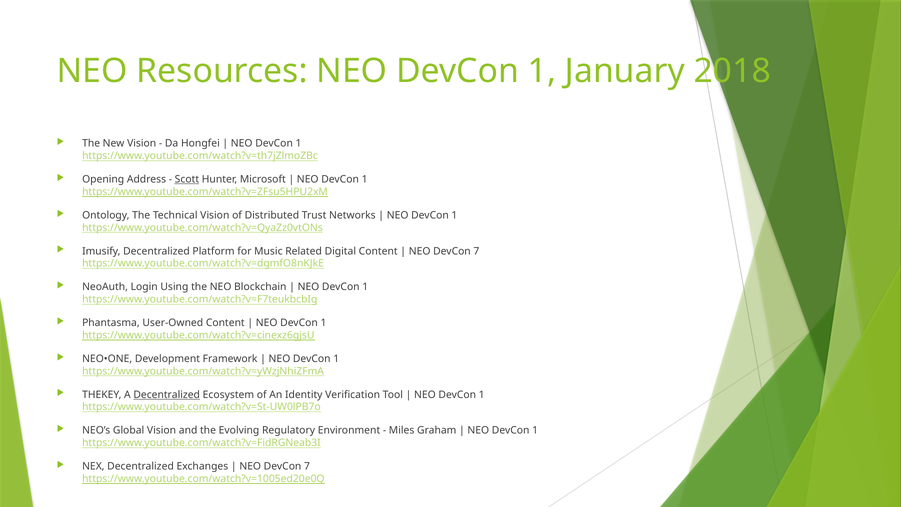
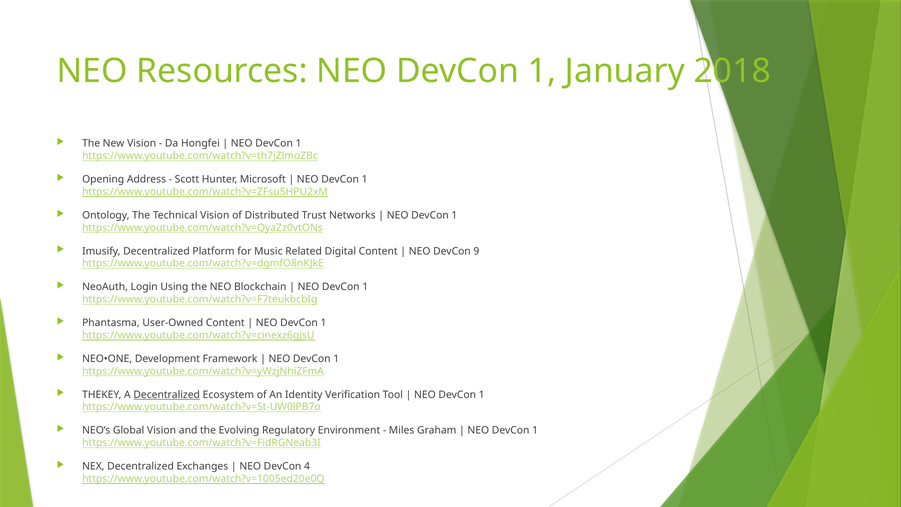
Scott underline: present -> none (187, 179)
7: 7 -> 9 (476, 251)
7: 7 -> 4 (307, 466)
